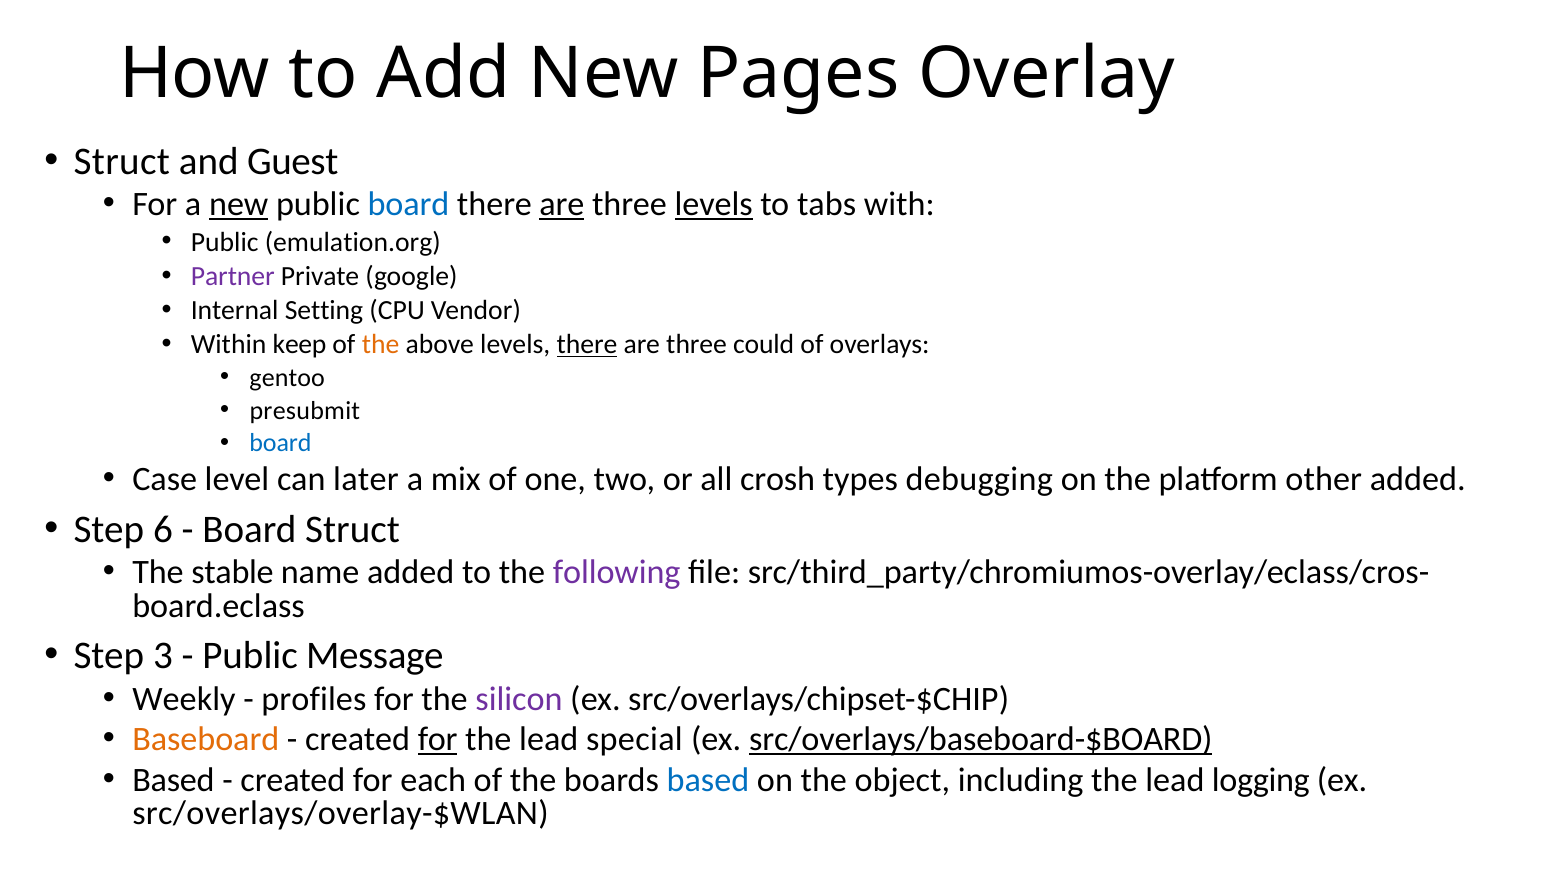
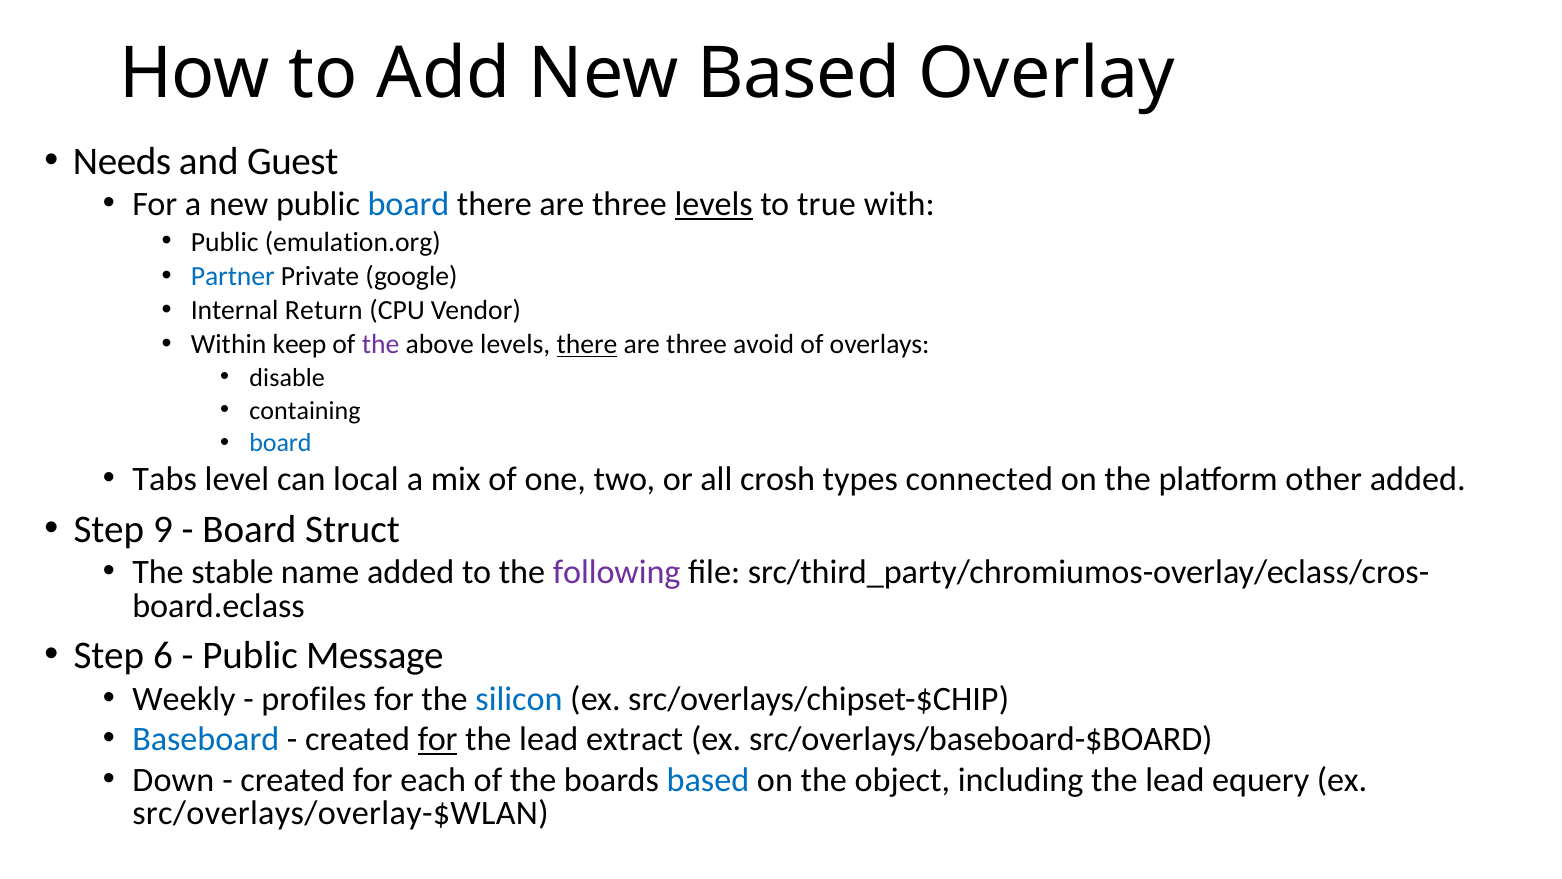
New Pages: Pages -> Based (799, 74)
Struct: Struct -> Needs (122, 161)
new underline: present -> none (239, 204)
are underline: present -> none (562, 204)
tabs: tabs -> true (826, 204)
Partner colour: purple -> blue (233, 276)
Setting: Setting -> Return (324, 310)
the colour: orange -> purple (381, 345)
could: could -> avoid (764, 345)
gentoo: gentoo -> disable (287, 378)
presubmit: presubmit -> containing (305, 411)
Case: Case -> Tabs (165, 479)
later: later -> local (366, 479)
debugging: debugging -> connected (979, 479)
6: 6 -> 9 (163, 529)
3: 3 -> 6 (163, 656)
silicon colour: purple -> blue (519, 699)
Baseboard colour: orange -> blue (206, 739)
special: special -> extract (635, 739)
src/overlays/baseboard-$BOARD underline: present -> none (981, 739)
Based: Based -> Down (173, 780)
logging: logging -> equery (1261, 780)
